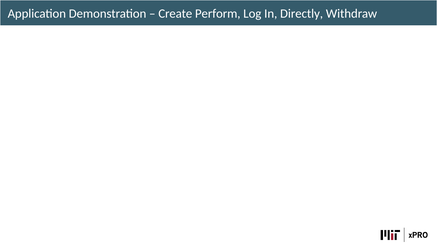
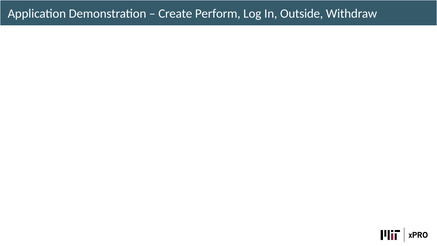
Directly: Directly -> Outside (302, 14)
